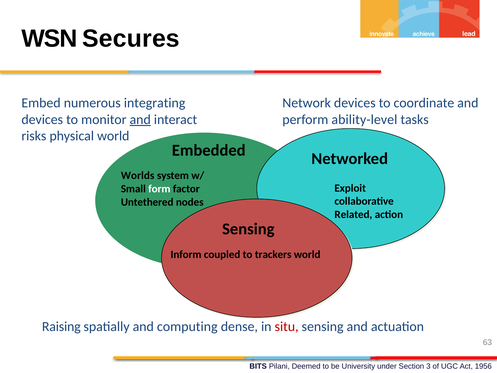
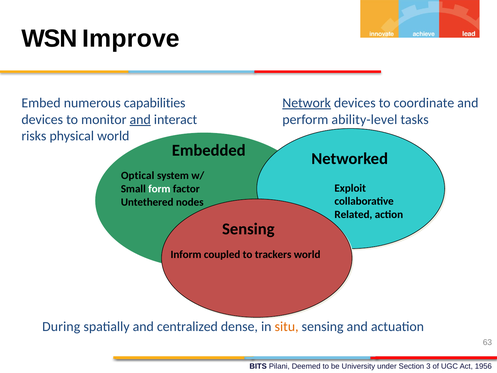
Secures: Secures -> Improve (131, 39)
integrating: integrating -> capabilities (155, 103)
Network underline: none -> present (307, 103)
Worlds: Worlds -> Optical (138, 176)
Raising: Raising -> During (61, 326)
computing: computing -> centralized (187, 326)
situ colour: red -> orange (287, 326)
